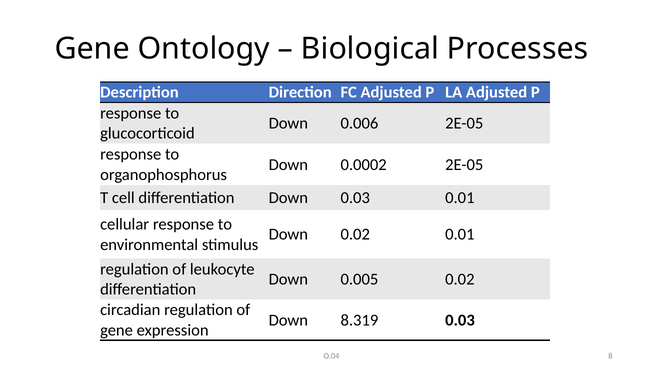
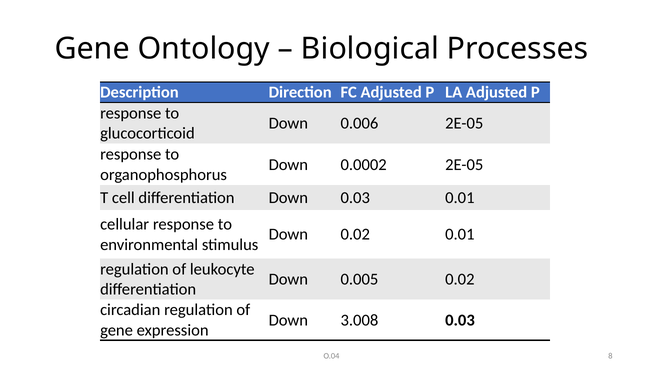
8.319: 8.319 -> 3.008 (359, 320)
